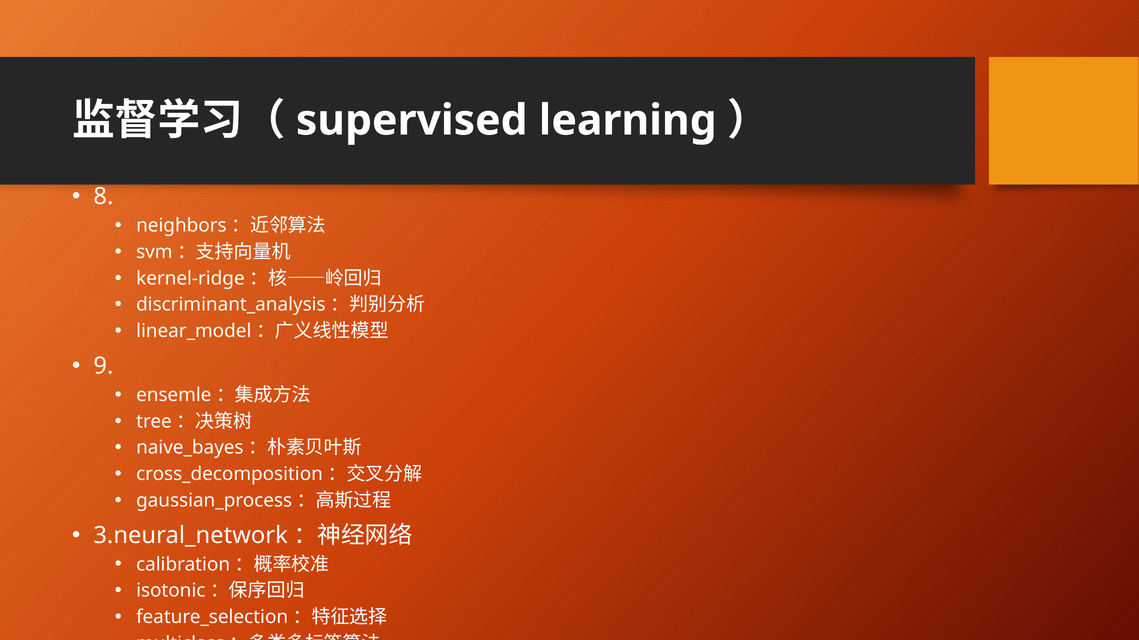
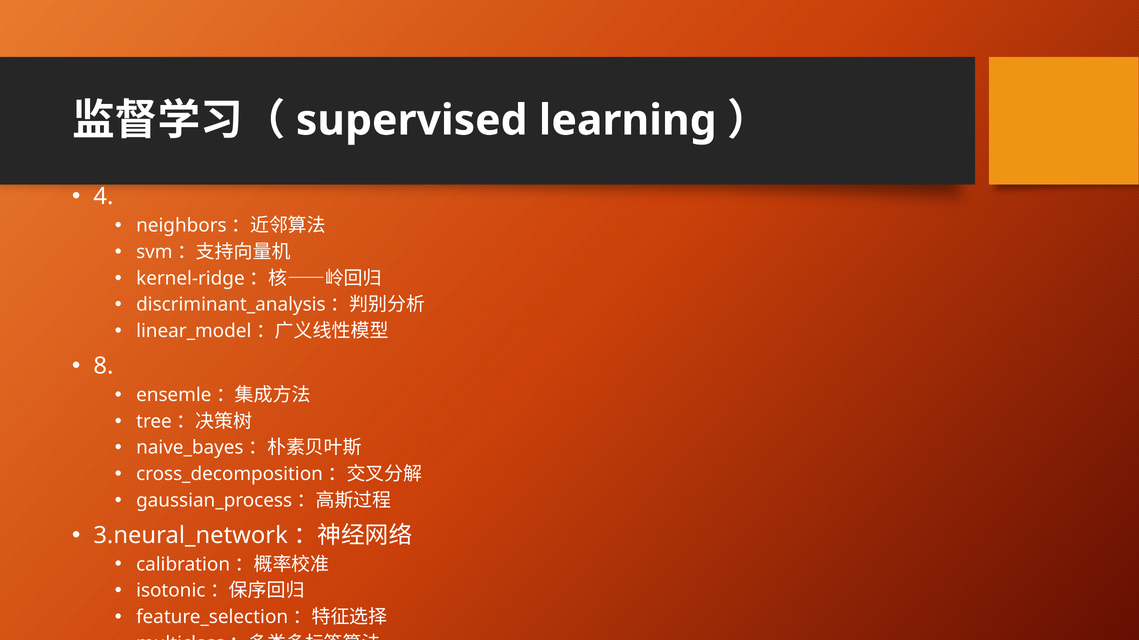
8: 8 -> 4 (103, 197)
9: 9 -> 8 (103, 366)
